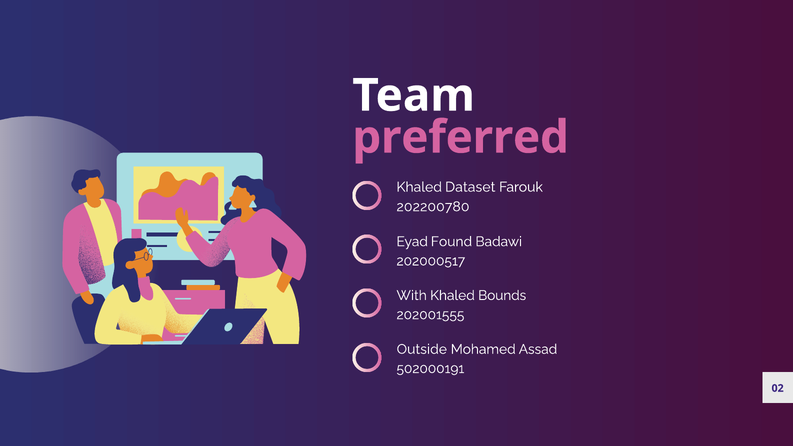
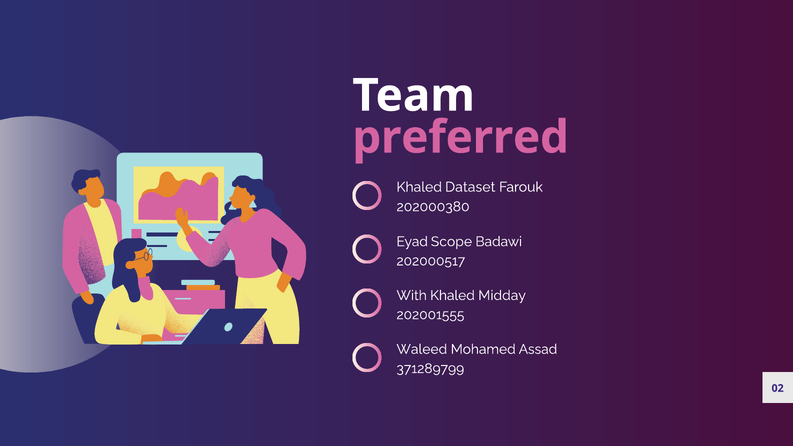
202200780: 202200780 -> 202000380 (433, 207)
Found: Found -> Scope (451, 242)
Bounds: Bounds -> Midday (502, 295)
Outside: Outside -> Waleed (422, 349)
502000191: 502000191 -> 371289799 (430, 369)
